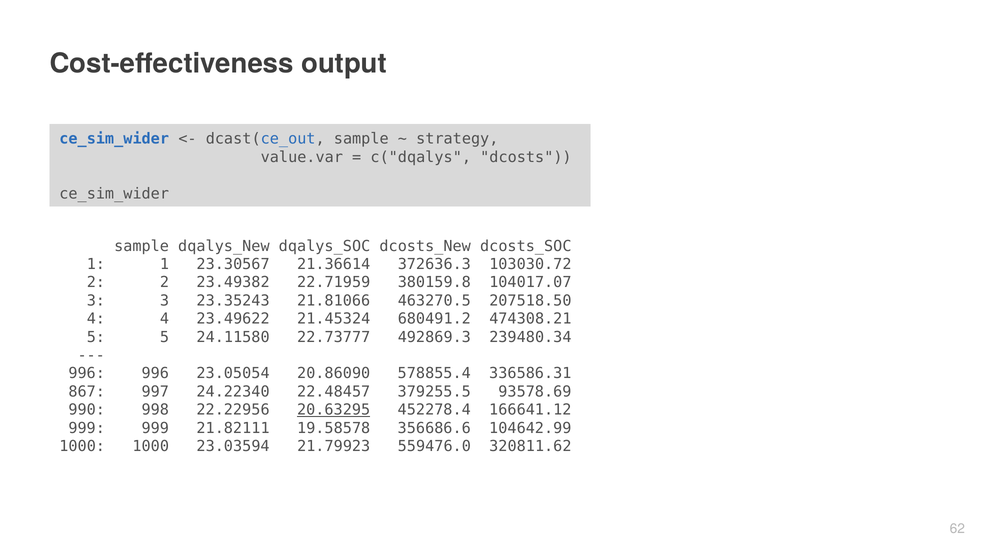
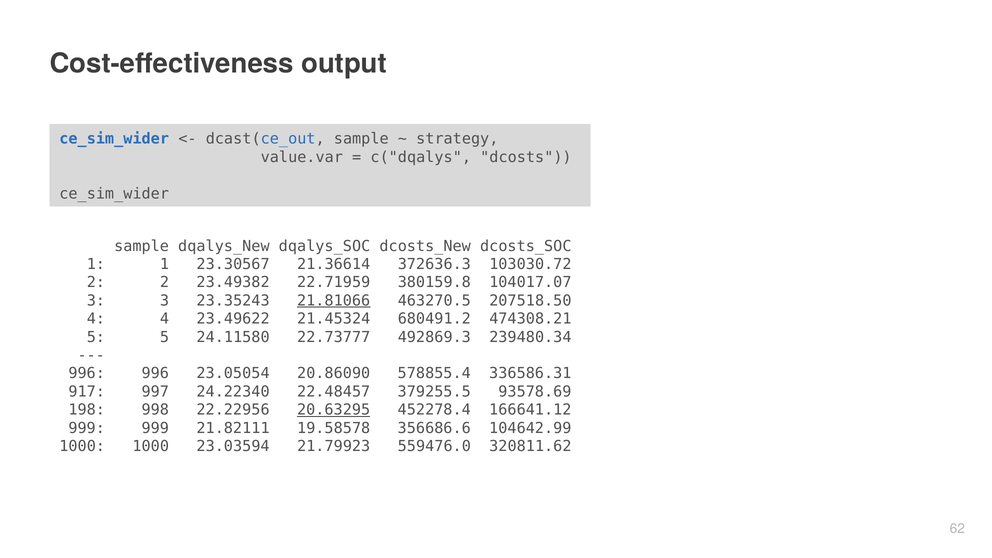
21.81066 underline: none -> present (334, 301)
867: 867 -> 917 (87, 392)
990: 990 -> 198 (87, 410)
